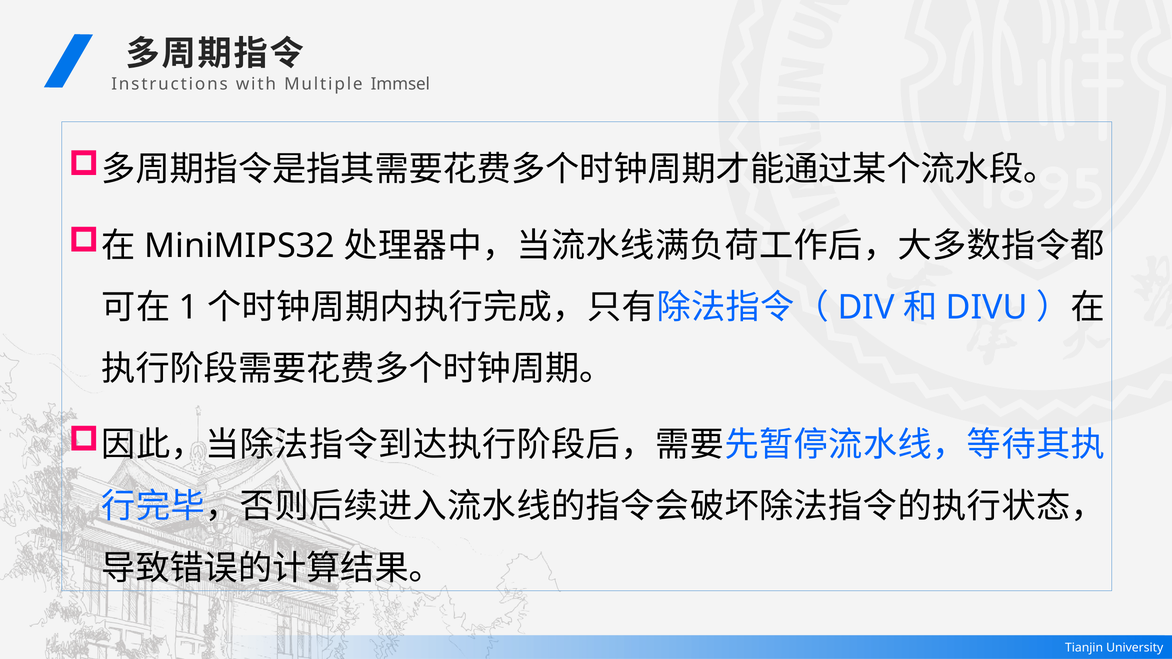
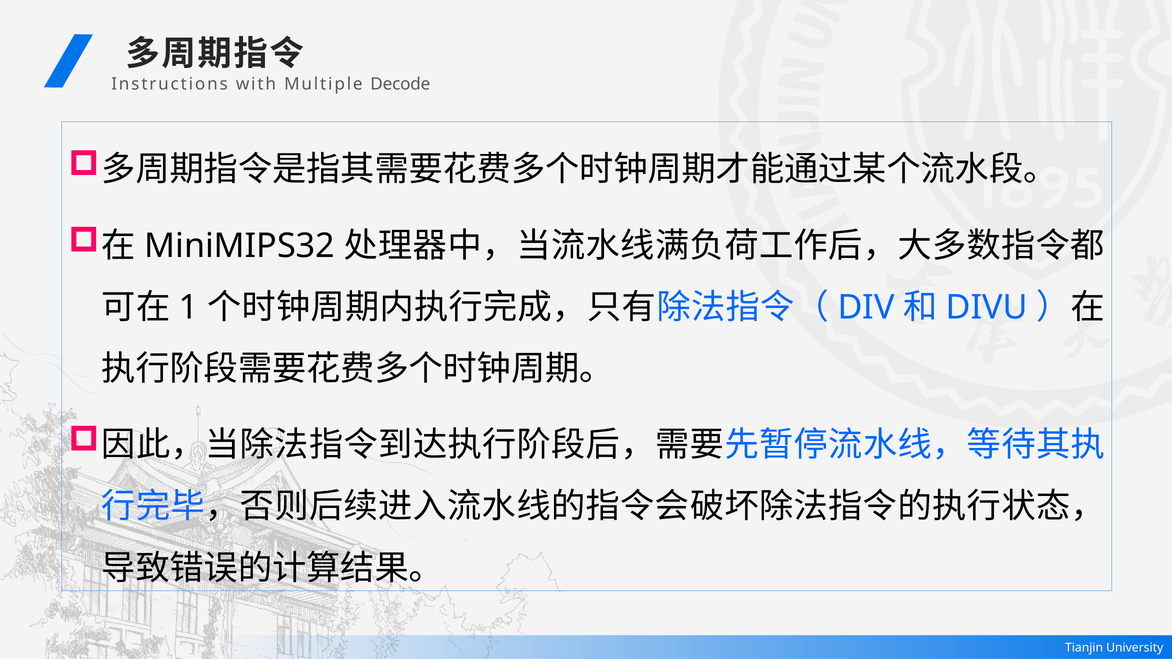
Immsel: Immsel -> Decode (400, 84)
